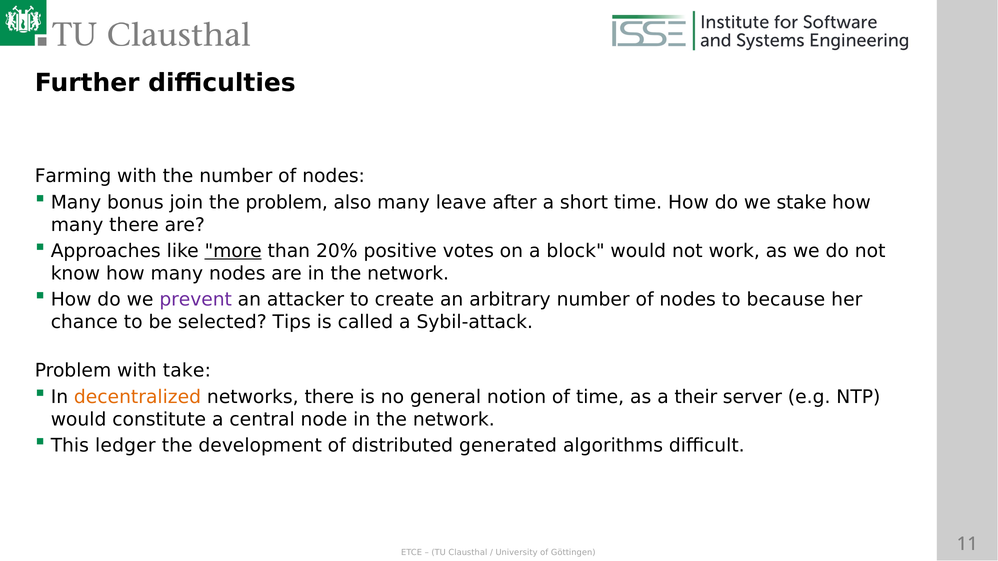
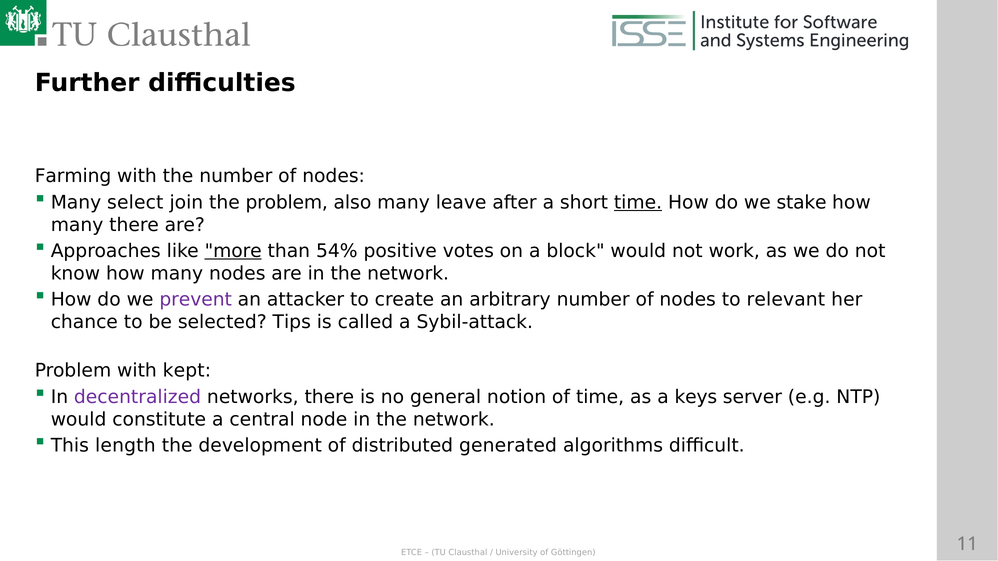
bonus: bonus -> select (135, 203)
time underline: none -> present (638, 203)
20%: 20% -> 54% (337, 251)
because: because -> relevant (786, 300)
take: take -> kept (187, 371)
decentralized colour: orange -> purple (138, 397)
their: their -> keys (696, 397)
ledger: ledger -> length (125, 446)
